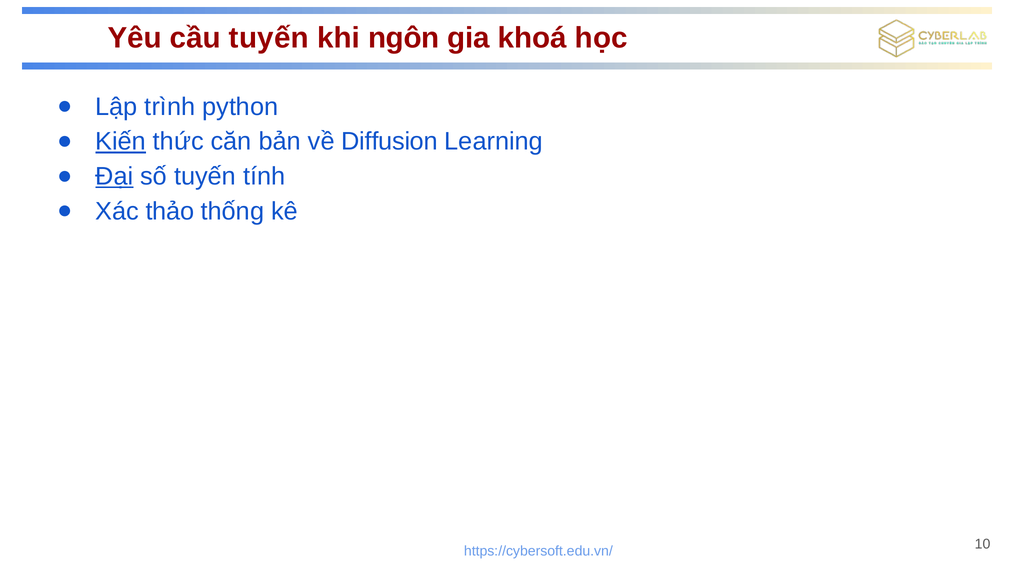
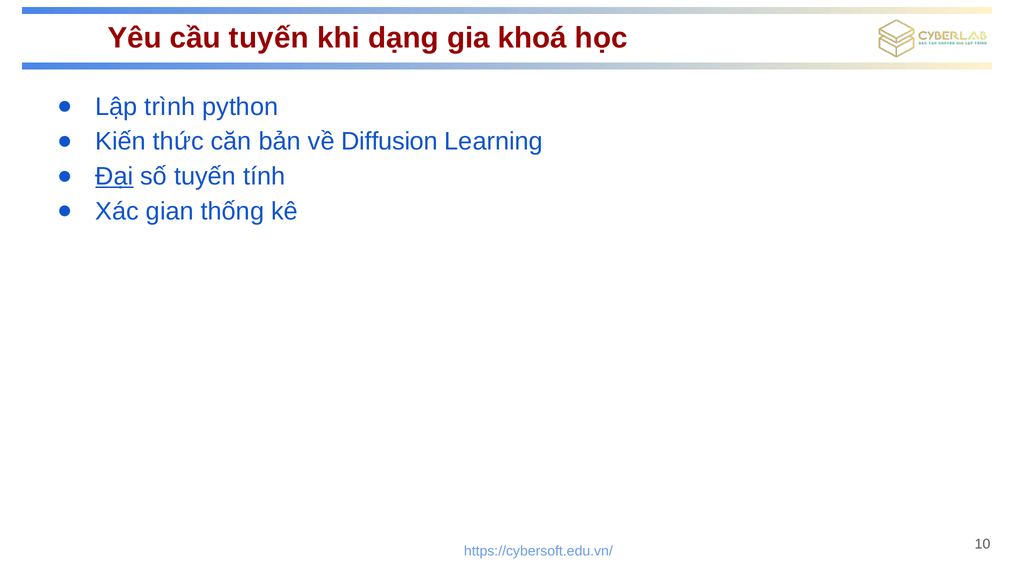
ngôn: ngôn -> dạng (404, 38)
Kiến underline: present -> none (121, 142)
thảo: thảo -> gian (170, 212)
